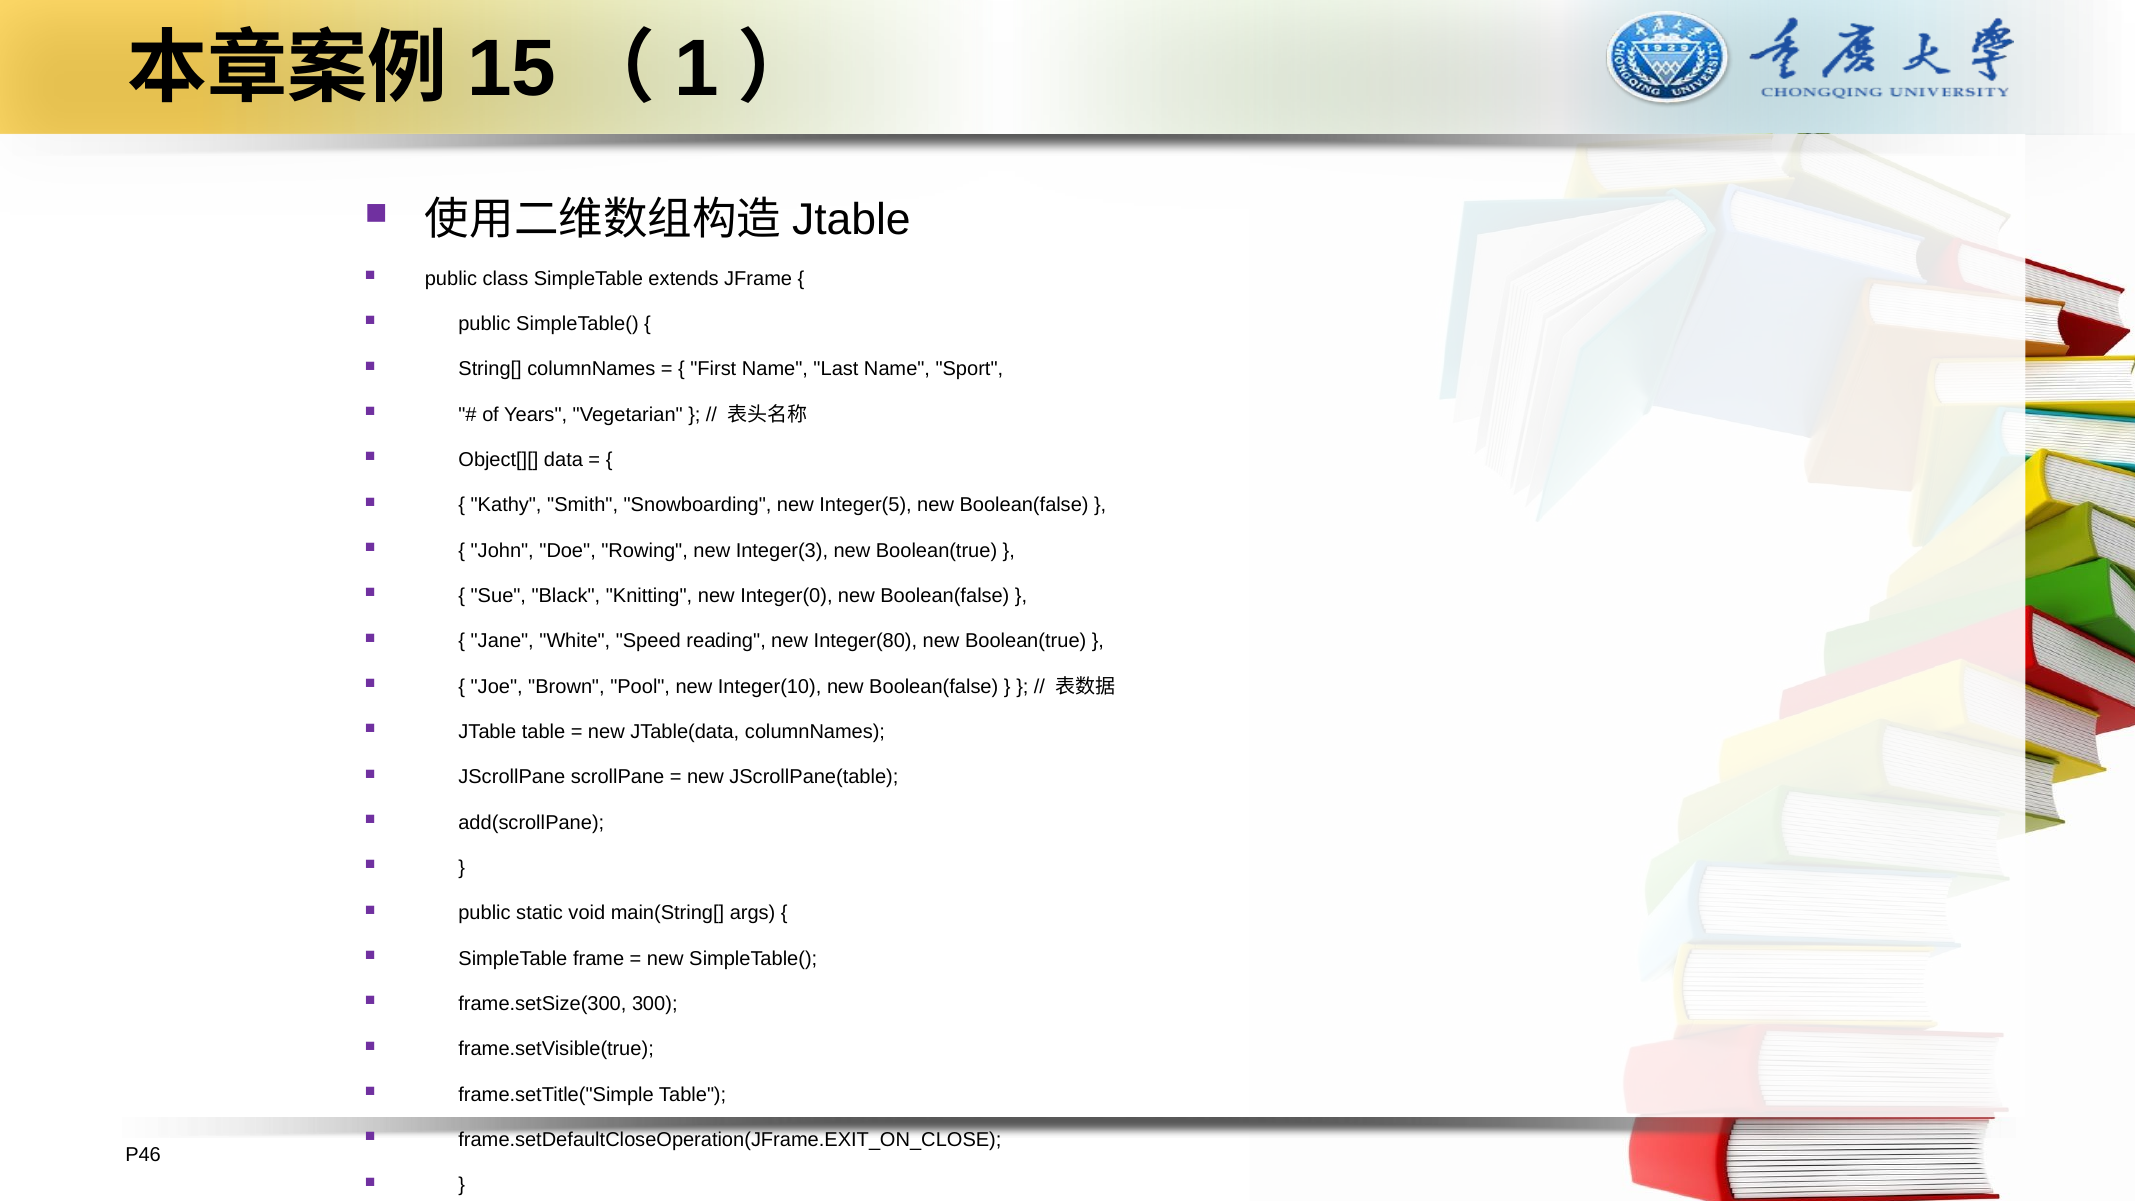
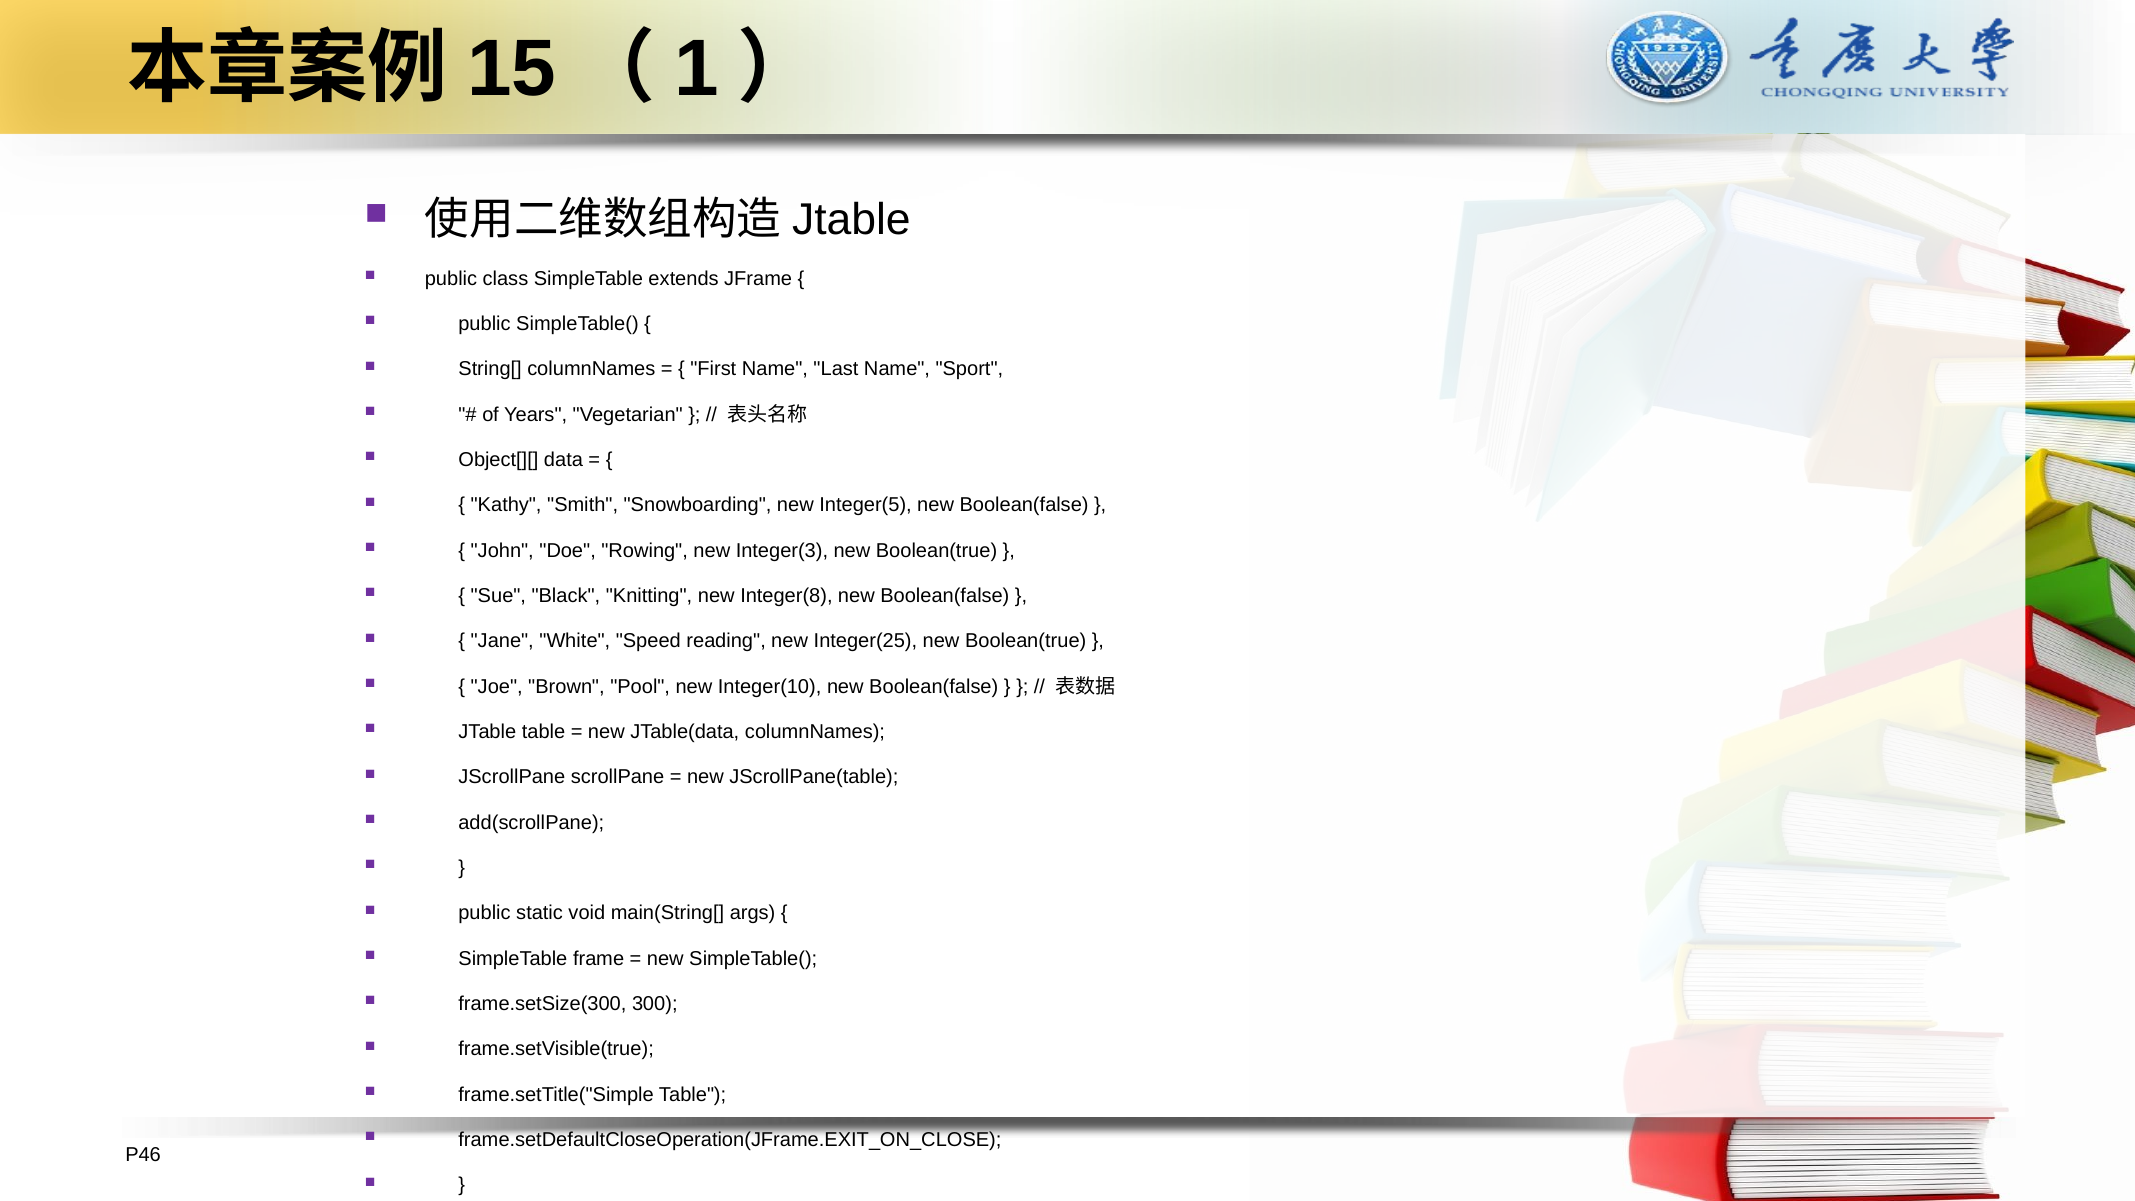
Integer(0: Integer(0 -> Integer(8 (786, 596)
Integer(80: Integer(80 -> Integer(25 (865, 641)
